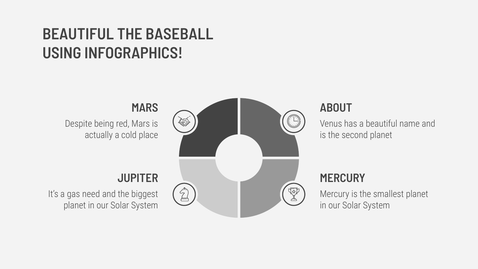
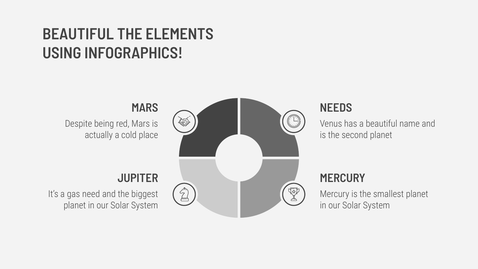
BASEBALL: BASEBALL -> ELEMENTS (180, 34)
ABOUT: ABOUT -> NEEDS (336, 108)
